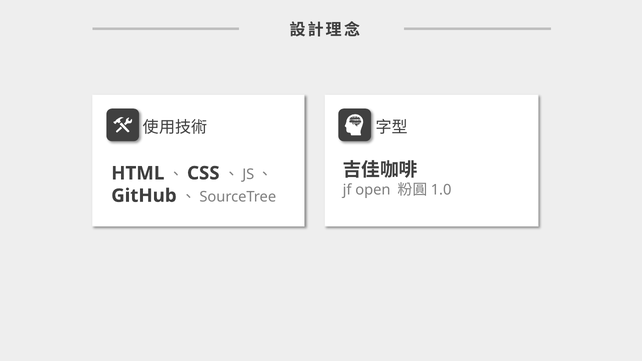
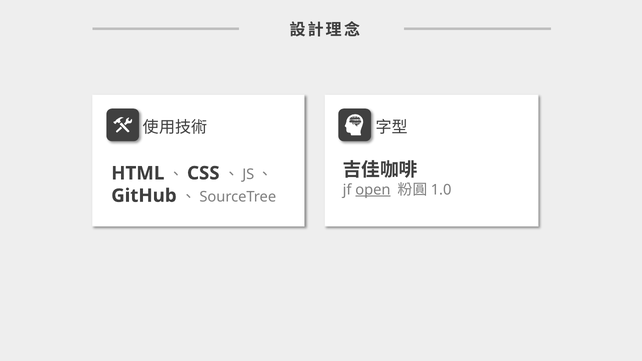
open underline: none -> present (373, 190)
